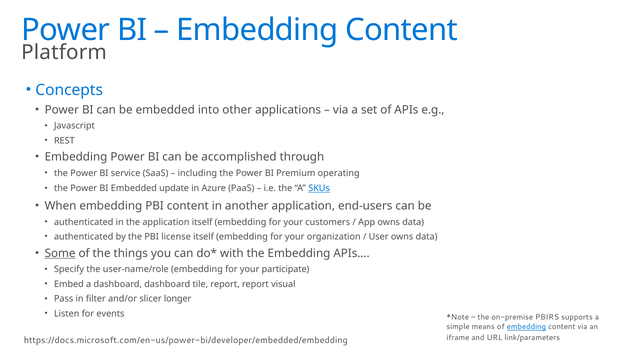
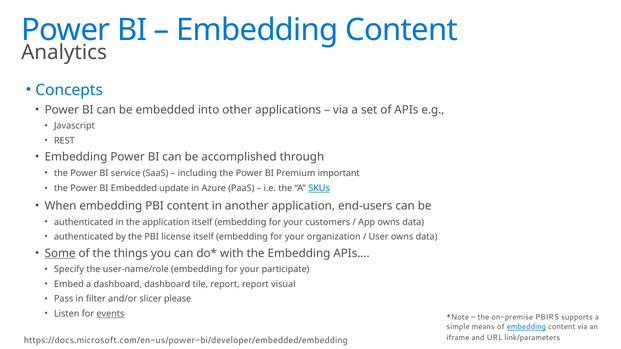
Platform: Platform -> Analytics (64, 53)
operating: operating -> important (339, 173)
longer: longer -> please (178, 299)
events underline: none -> present (110, 314)
